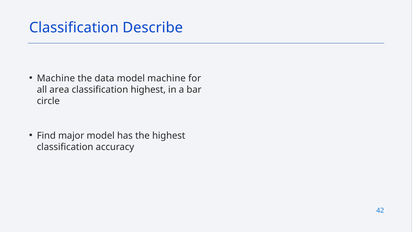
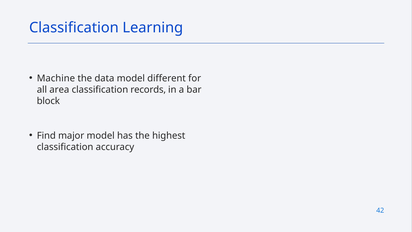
Describe: Describe -> Learning (153, 28)
model machine: machine -> different (167, 78)
classification highest: highest -> records (148, 90)
circle: circle -> block (48, 101)
